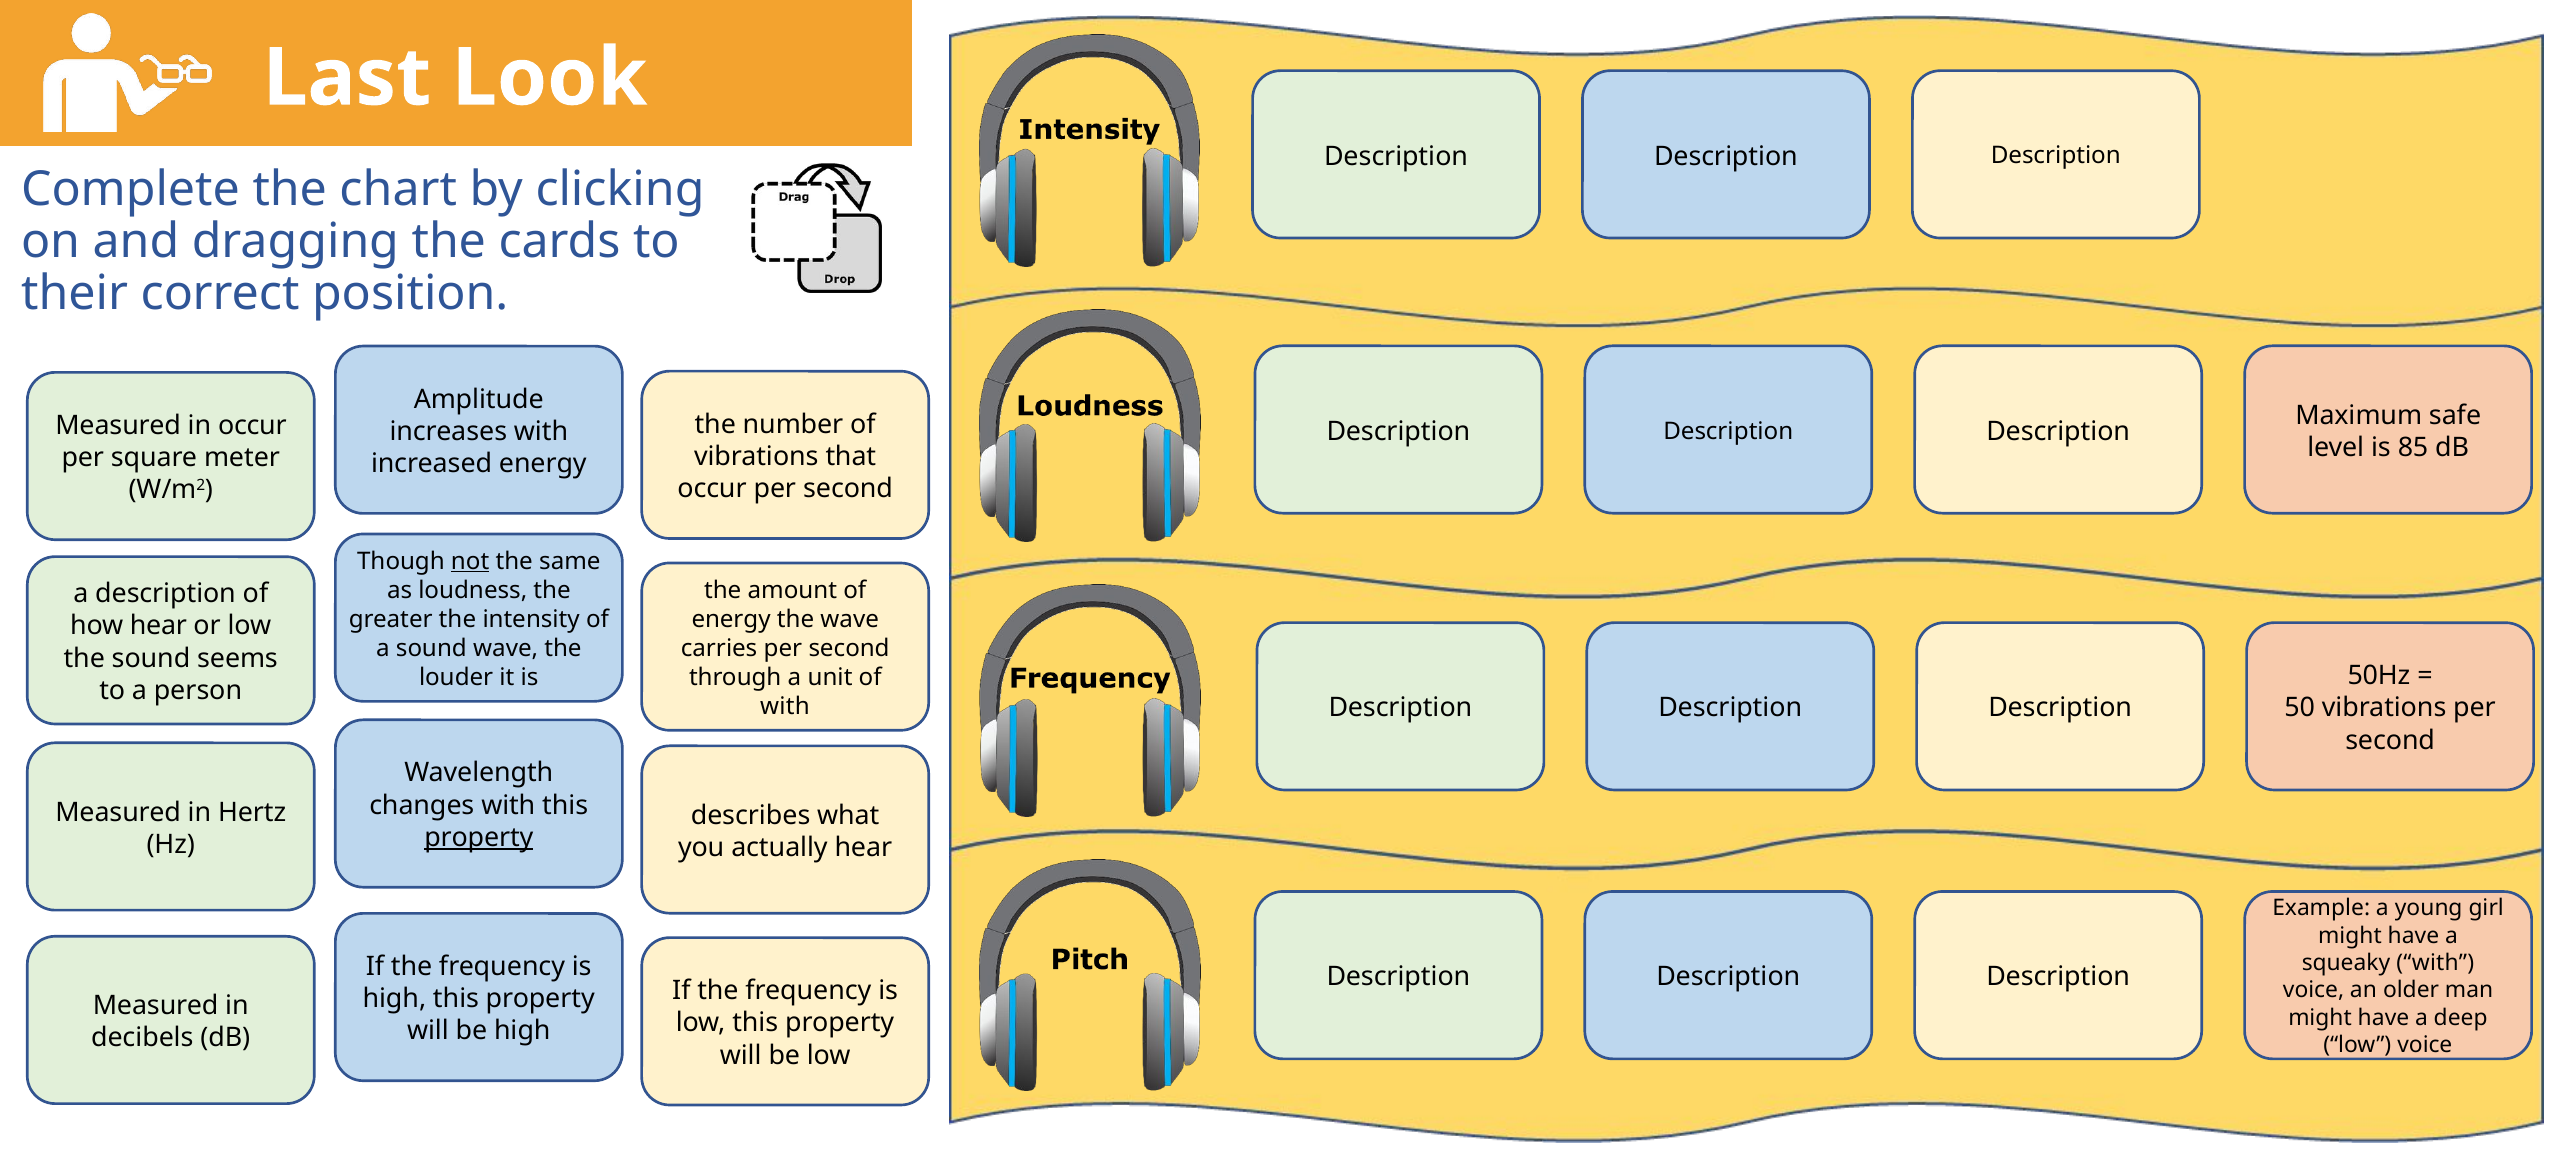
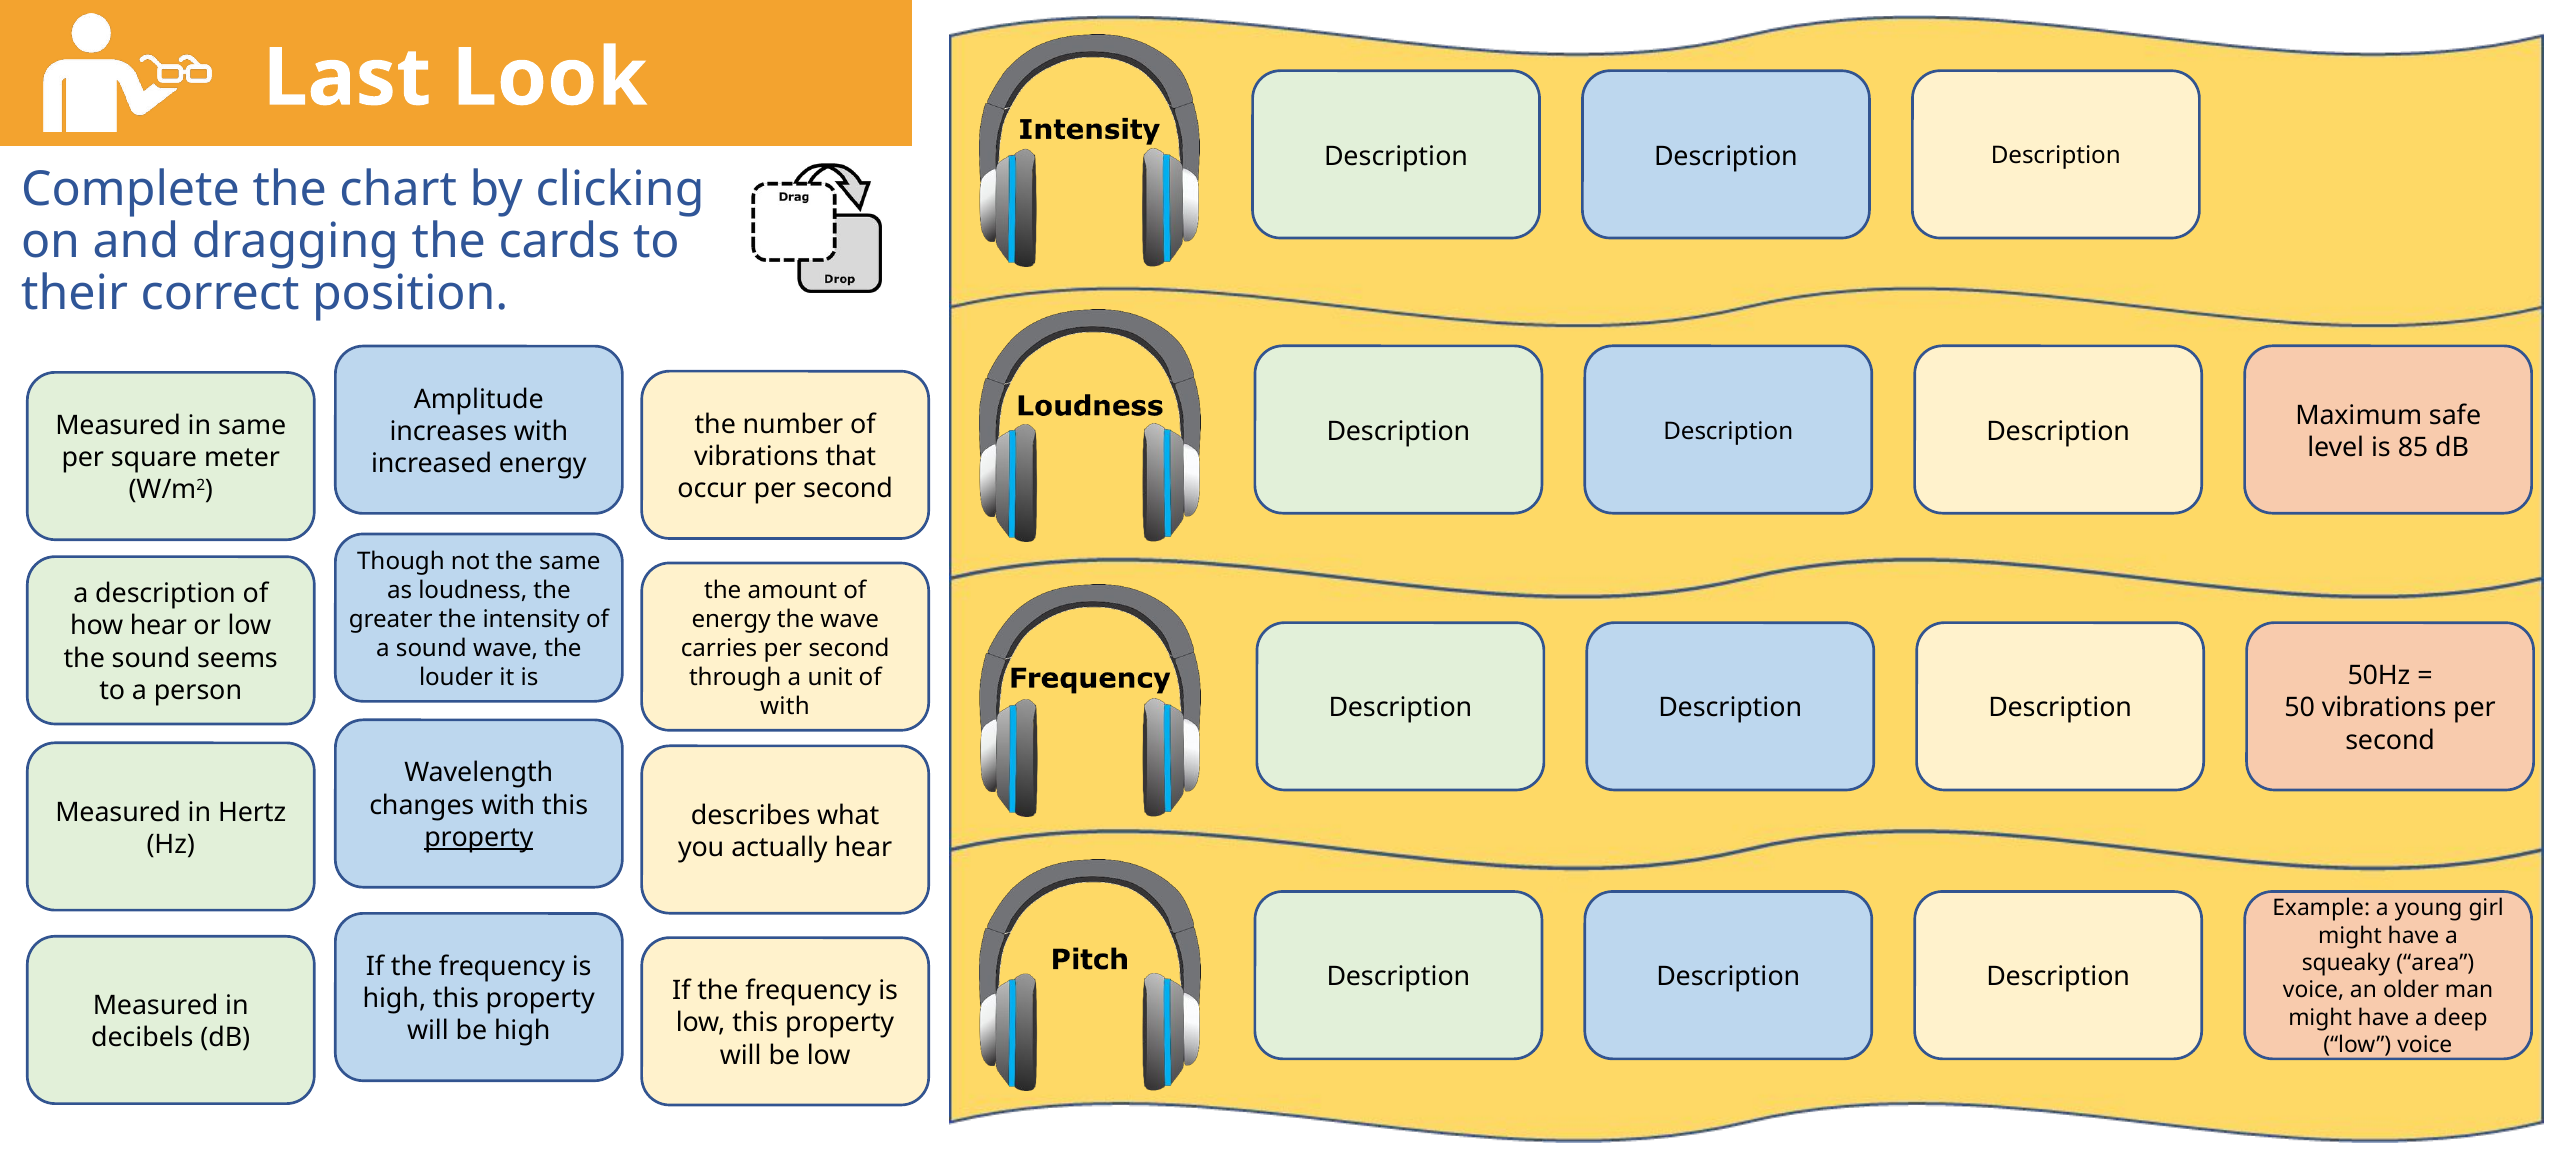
in occur: occur -> same (252, 426)
not underline: present -> none (470, 561)
with: with -> area (2435, 963)
